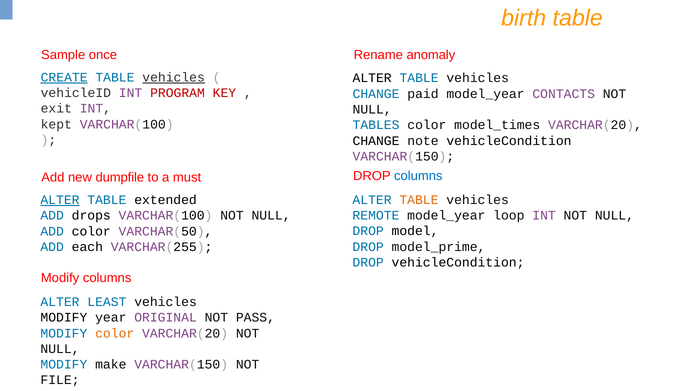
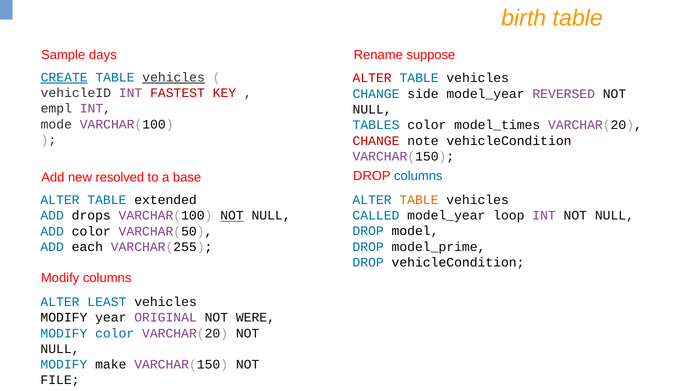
once: once -> days (103, 55)
anomaly: anomaly -> suppose (431, 55)
ALTER colour: black -> red (372, 78)
PROGRAM: PROGRAM -> FASTEST (178, 93)
paid: paid -> side (423, 94)
CONTACTS: CONTACTS -> REVERSED (564, 94)
exit: exit -> empl (56, 109)
kept: kept -> mode (56, 124)
CHANGE colour: black -> red (376, 141)
dumpfile: dumpfile -> resolved (120, 177)
must: must -> base (187, 177)
ALTER underline: present -> none (60, 200)
NOT underline: none -> present (232, 216)
REMOTE: REMOTE -> CALLED (376, 215)
PASS: PASS -> WERE (255, 318)
color colour: orange -> blue (115, 333)
